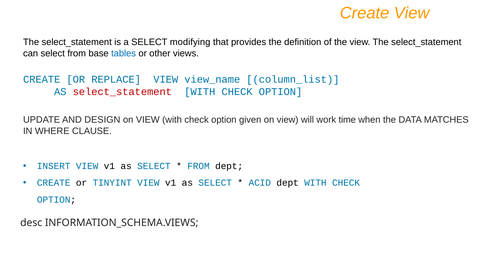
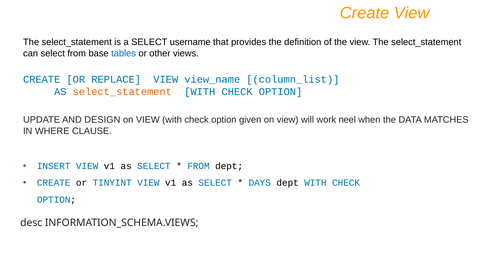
modifying: modifying -> username (190, 42)
select_statement colour: red -> orange (122, 92)
time: time -> neel (347, 120)
ACID: ACID -> DAYS (260, 183)
